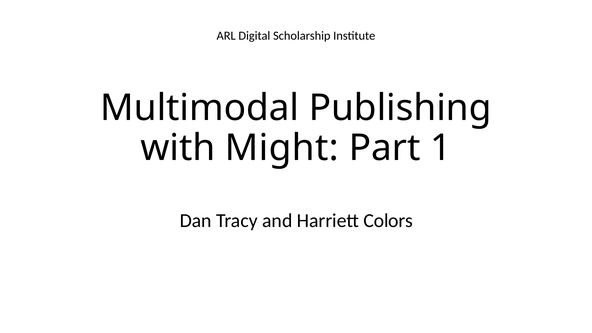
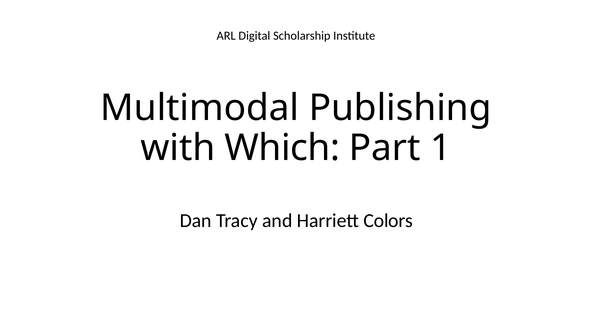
Might: Might -> Which (282, 148)
